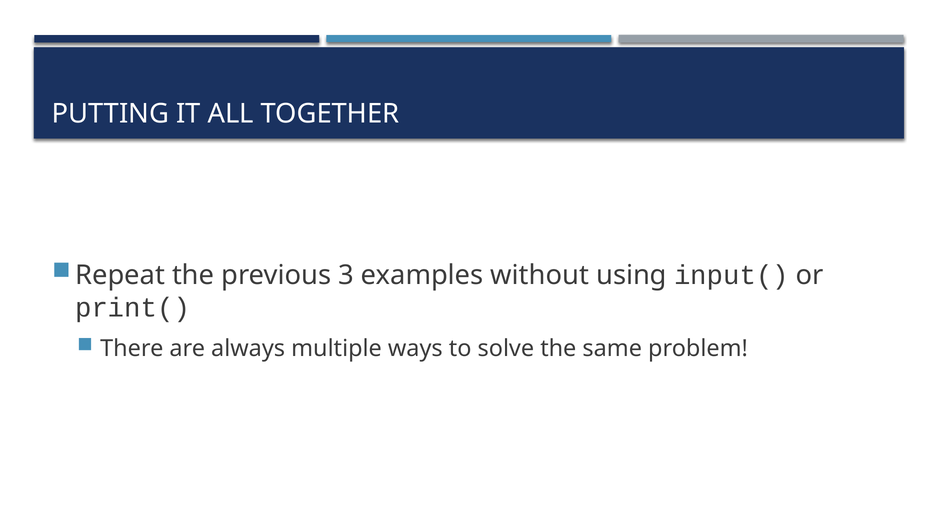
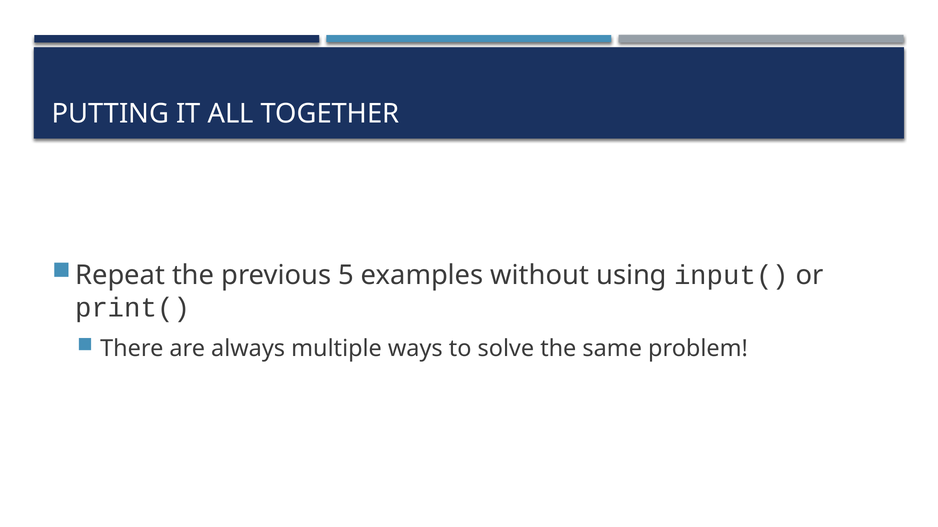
3: 3 -> 5 (346, 275)
